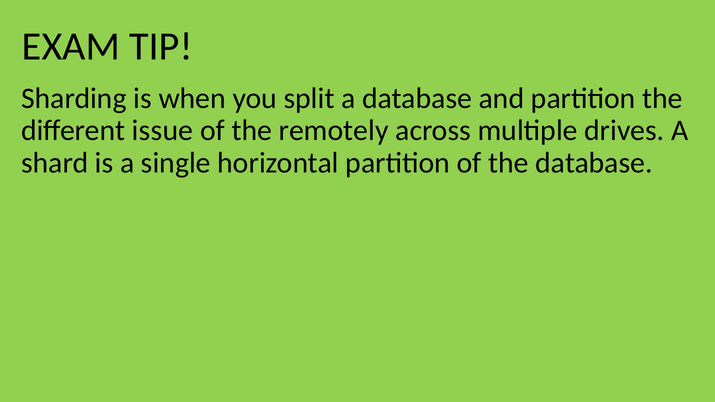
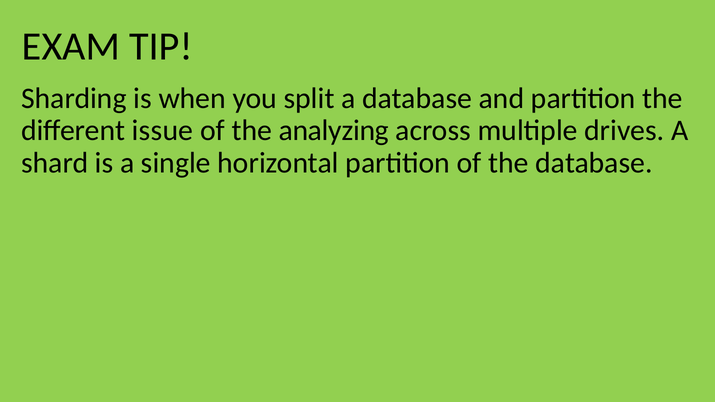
remotely: remotely -> analyzing (334, 131)
